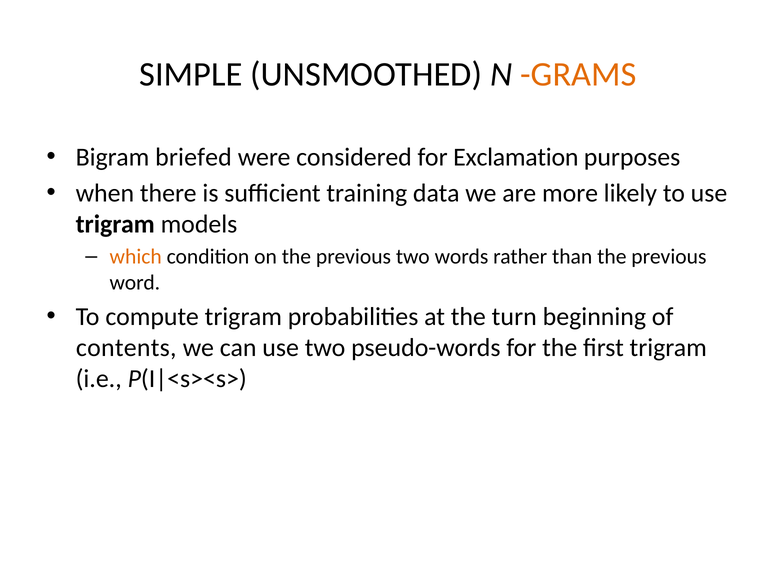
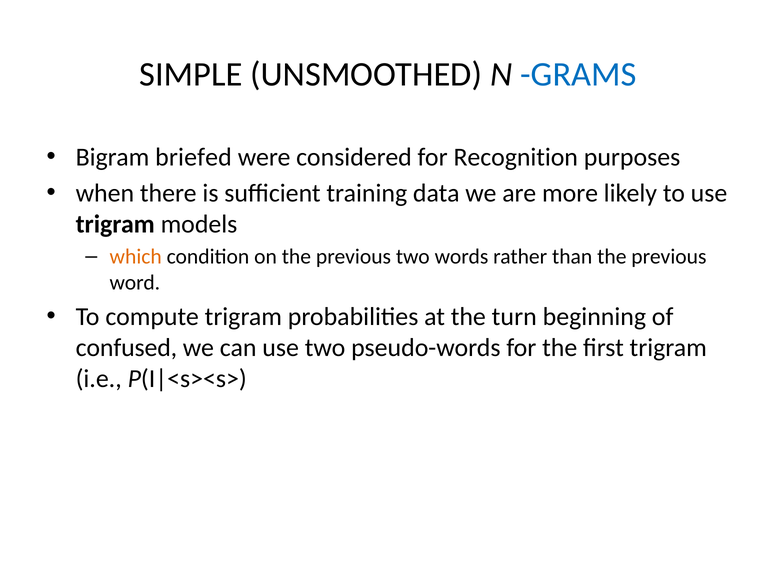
GRAMS colour: orange -> blue (578, 74)
Exclamation: Exclamation -> Recognition (516, 157)
contents: contents -> confused (126, 348)
